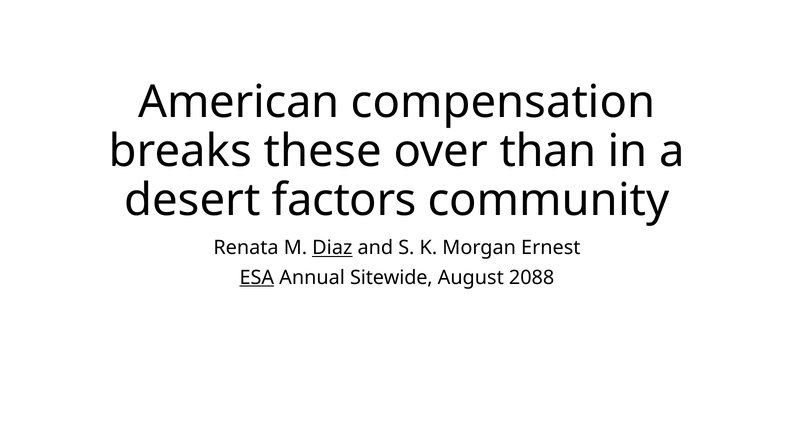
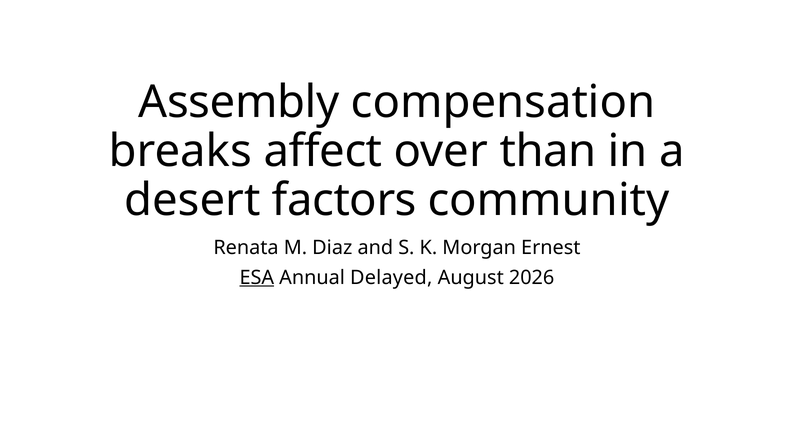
American: American -> Assembly (239, 103)
these: these -> affect (323, 152)
Diaz underline: present -> none (332, 248)
Sitewide: Sitewide -> Delayed (391, 278)
2088: 2088 -> 2026 (532, 278)
